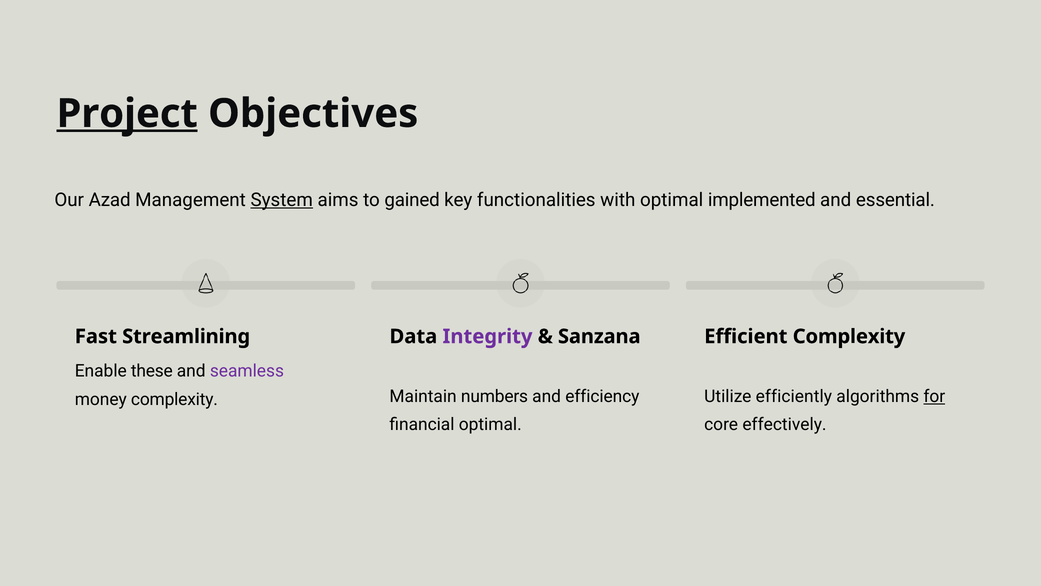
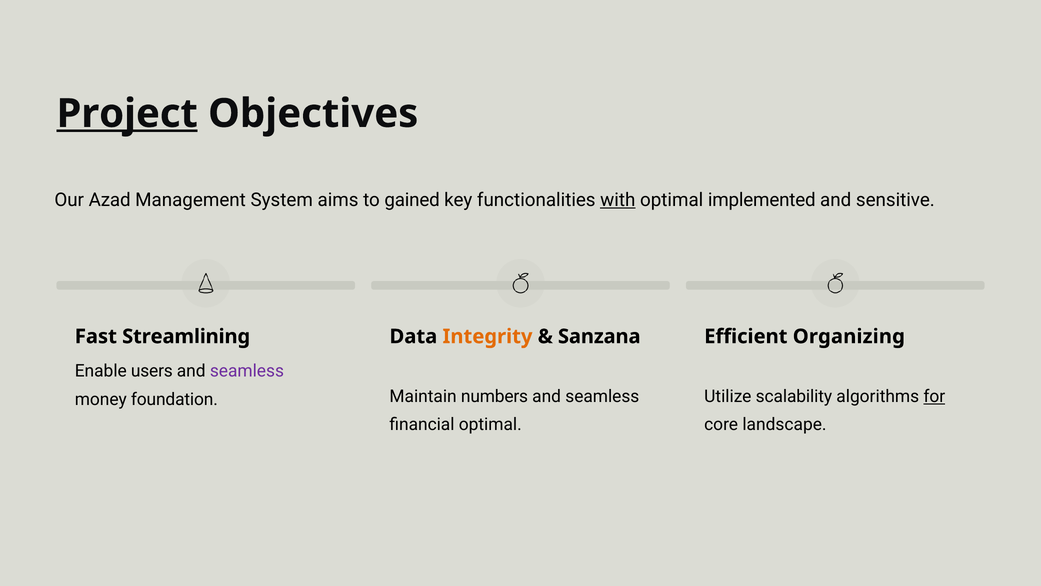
System underline: present -> none (282, 200)
with underline: none -> present (618, 200)
essential: essential -> sensitive (895, 200)
Integrity colour: purple -> orange (487, 336)
Efficient Complexity: Complexity -> Organizing (849, 336)
these: these -> users (152, 371)
efficiency: efficiency -> seamless (602, 396)
efficiently: efficiently -> scalability (794, 396)
money complexity: complexity -> foundation (174, 399)
effectively: effectively -> landscape (784, 424)
